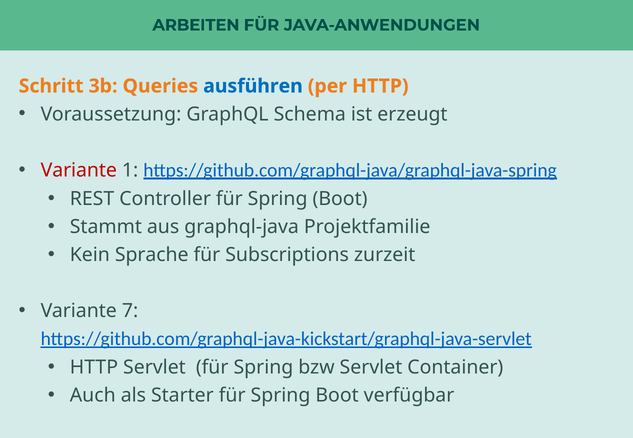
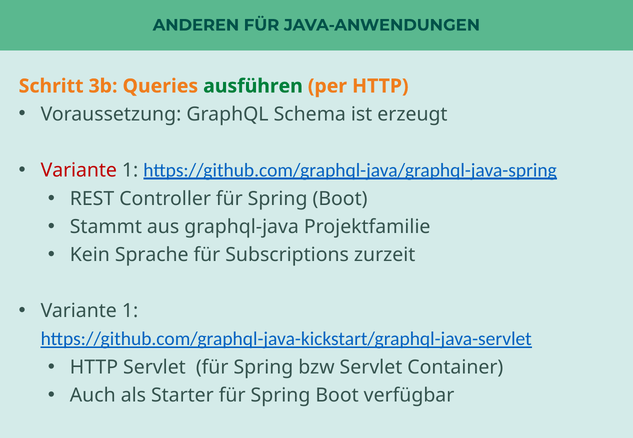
ARBEITEN: ARBEITEN -> ANDEREN (196, 25)
ausführen colour: blue -> green (253, 86)
7: 7 -> 1 (130, 311)
